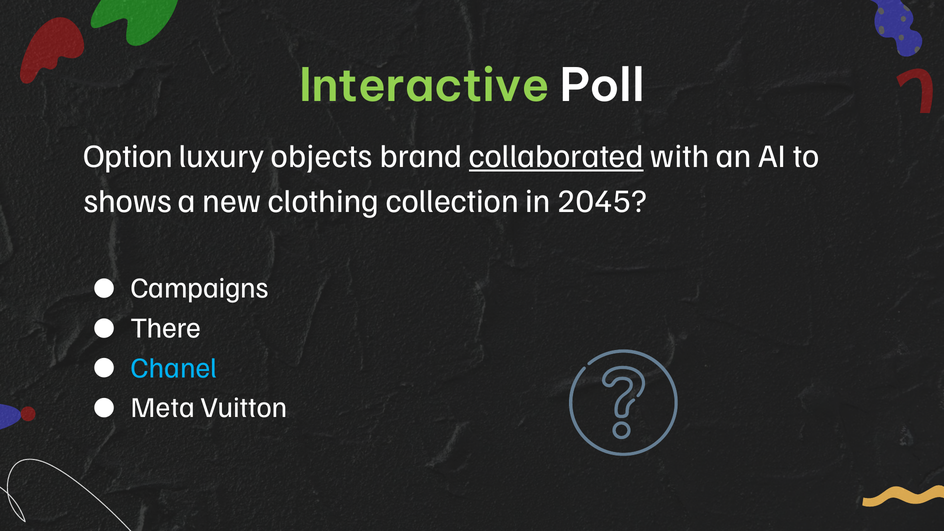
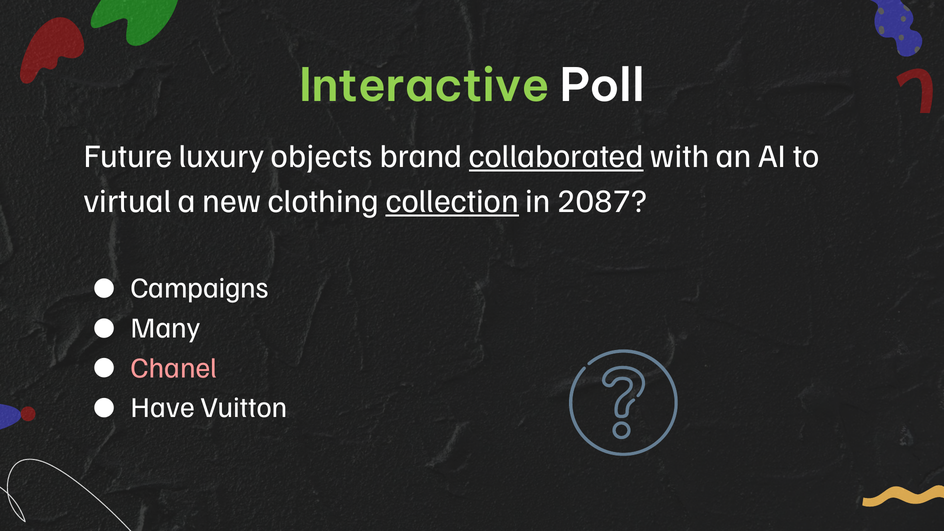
Option: Option -> Future (128, 156)
shows: shows -> virtual (128, 201)
collection underline: none -> present (452, 201)
2045: 2045 -> 2087 (602, 201)
There: There -> Many (166, 328)
Chanel colour: light blue -> pink (174, 368)
Meta: Meta -> Have (163, 408)
